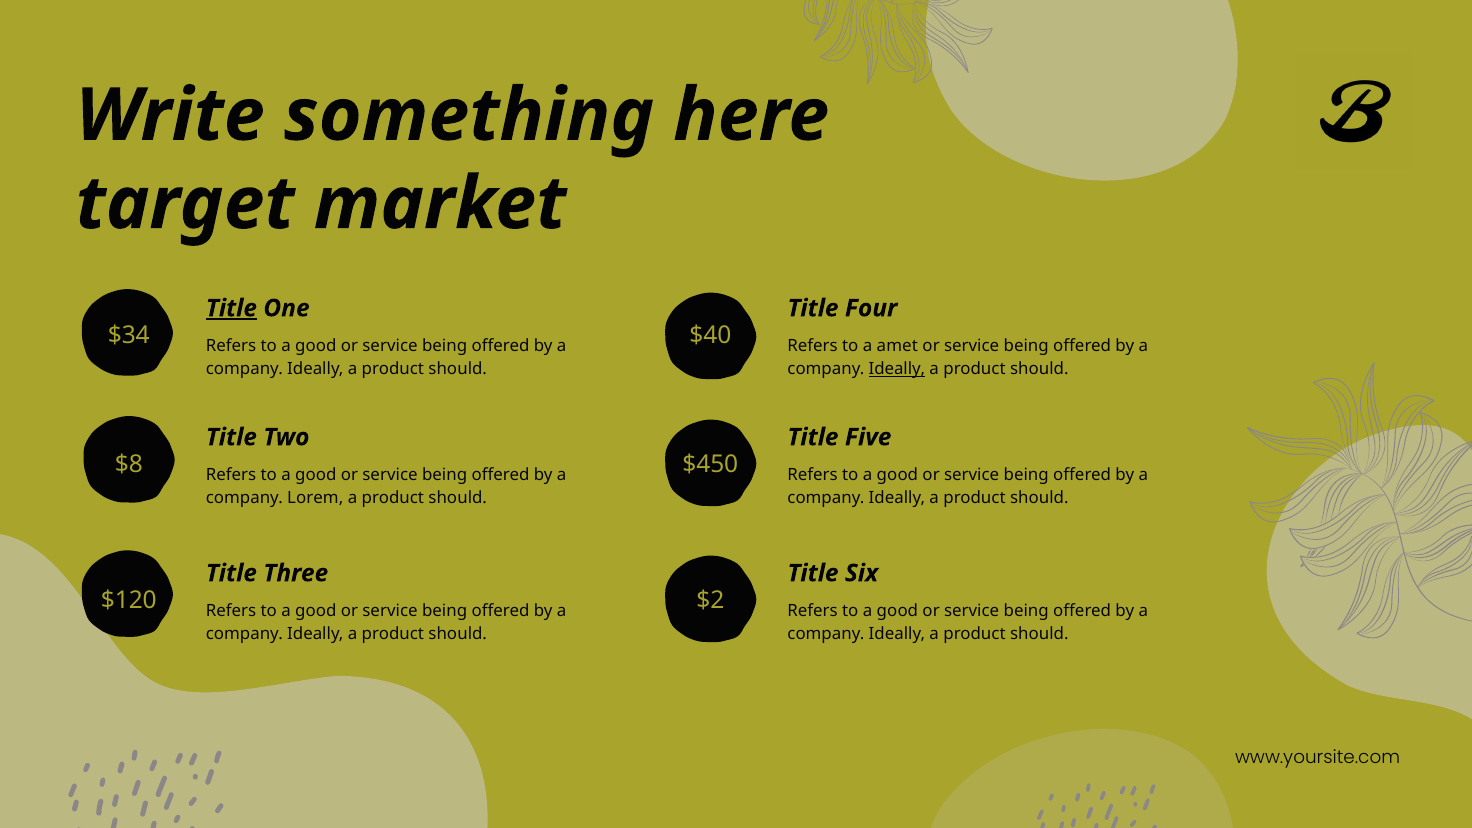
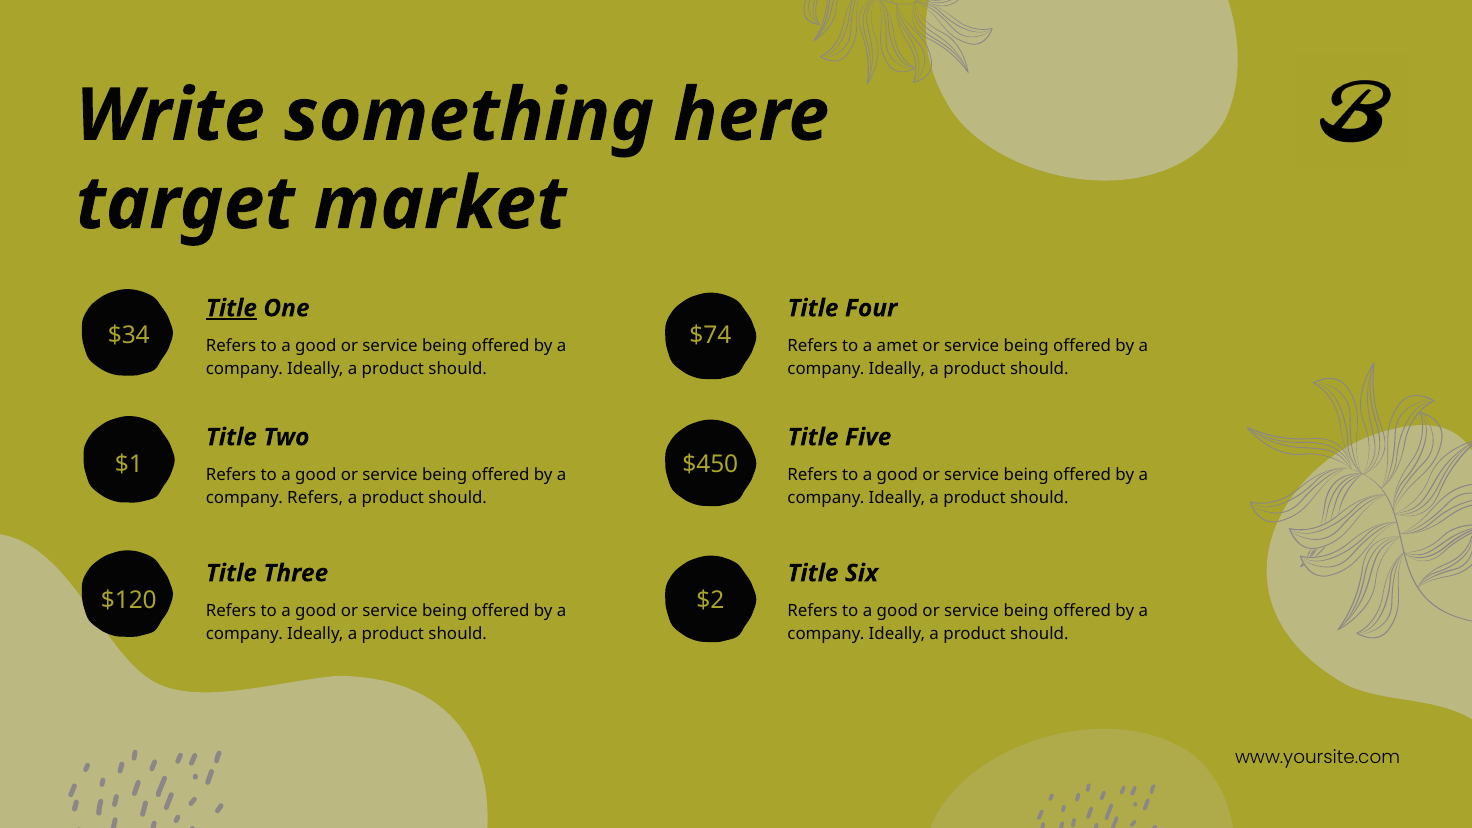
$40: $40 -> $74 (710, 335)
Ideally underline: present -> none (897, 369)
$8: $8 -> $1 (129, 464)
company Lorem: Lorem -> Refers (315, 498)
